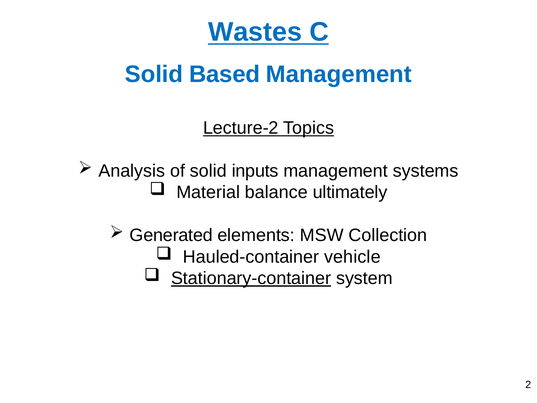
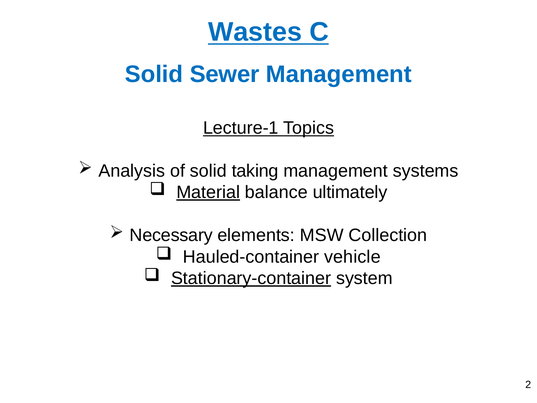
Based: Based -> Sewer (225, 74)
Lecture-2: Lecture-2 -> Lecture-1 (241, 128)
inputs: inputs -> taking (255, 171)
Material underline: none -> present (208, 192)
Generated: Generated -> Necessary (171, 235)
